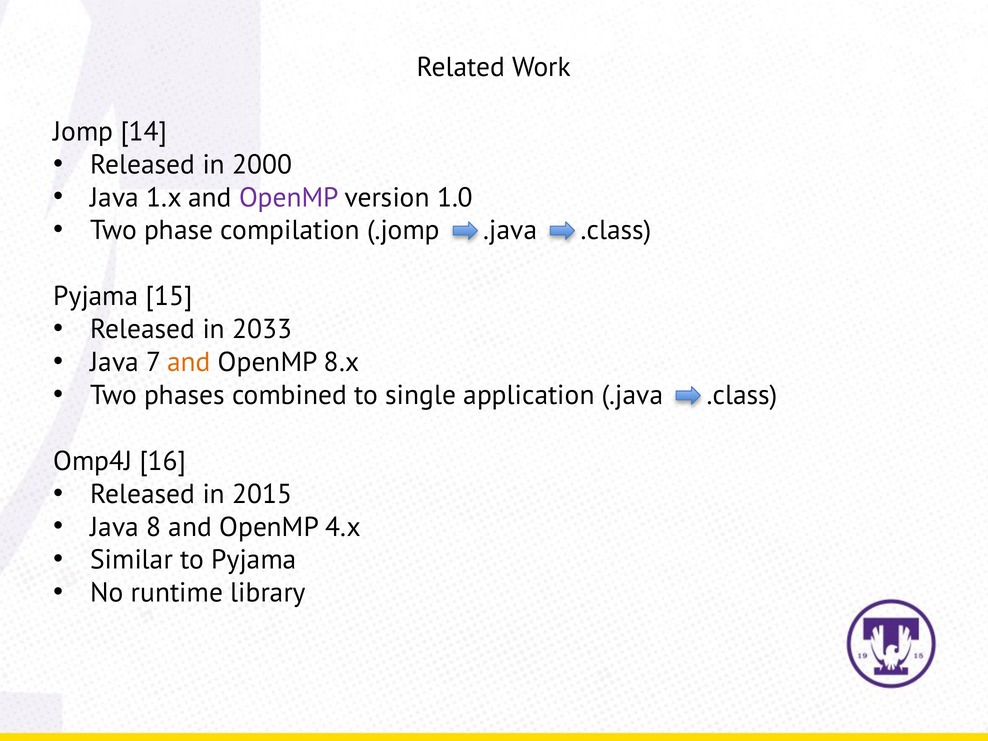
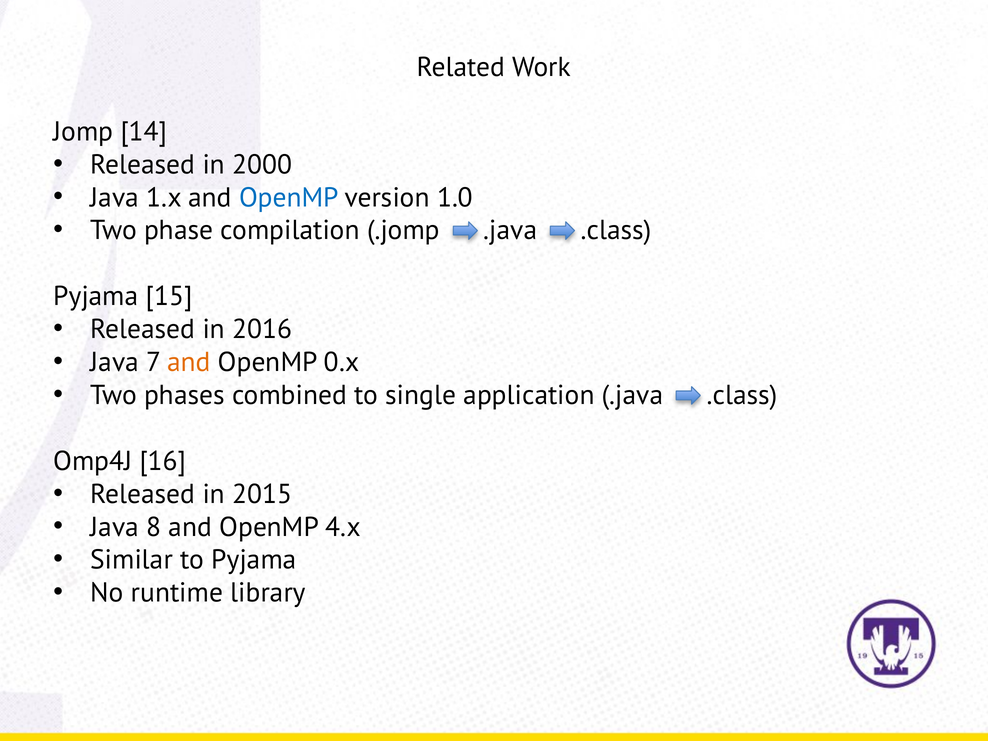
OpenMP colour: purple -> blue (289, 197)
2033: 2033 -> 2016 (262, 329)
8.x: 8.x -> 0.x (342, 362)
